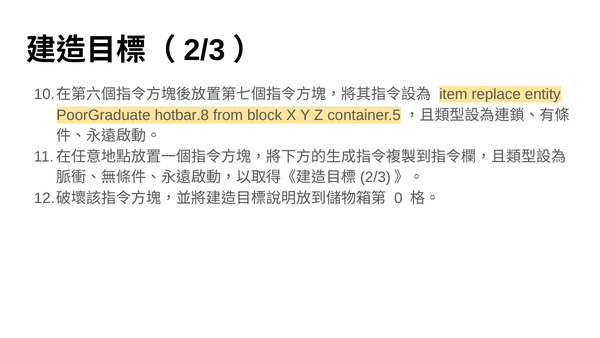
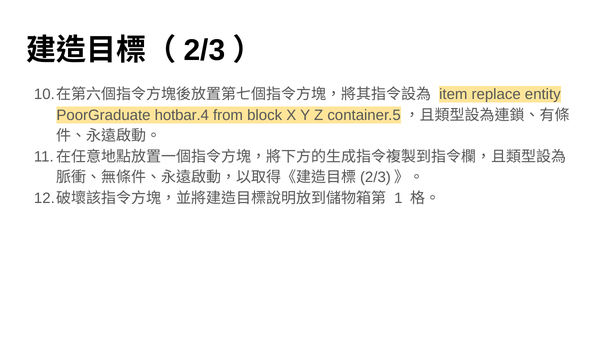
hotbar.8: hotbar.8 -> hotbar.4 (182, 115)
0: 0 -> 1 (398, 198)
